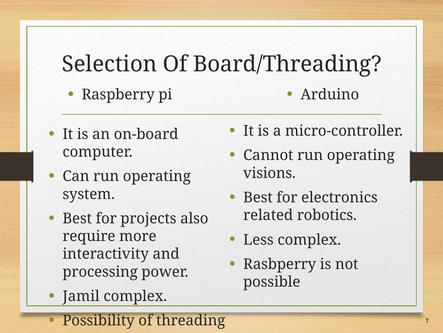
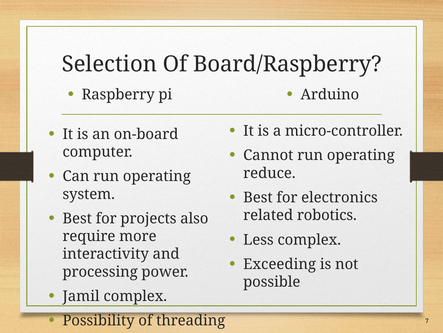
Board/Threading: Board/Threading -> Board/Raspberry (287, 64)
visions: visions -> reduce (269, 173)
Rasbperry: Rasbperry -> Exceeding (280, 264)
